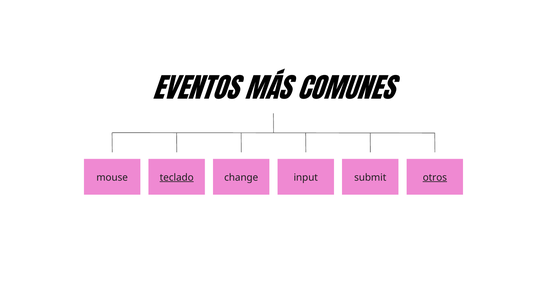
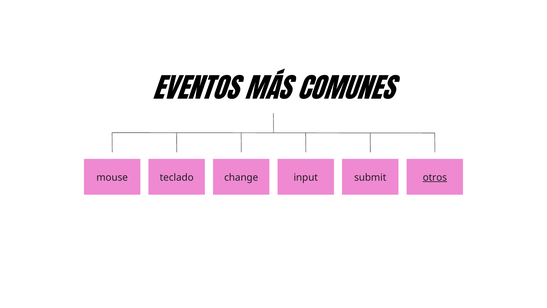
teclado underline: present -> none (177, 177)
